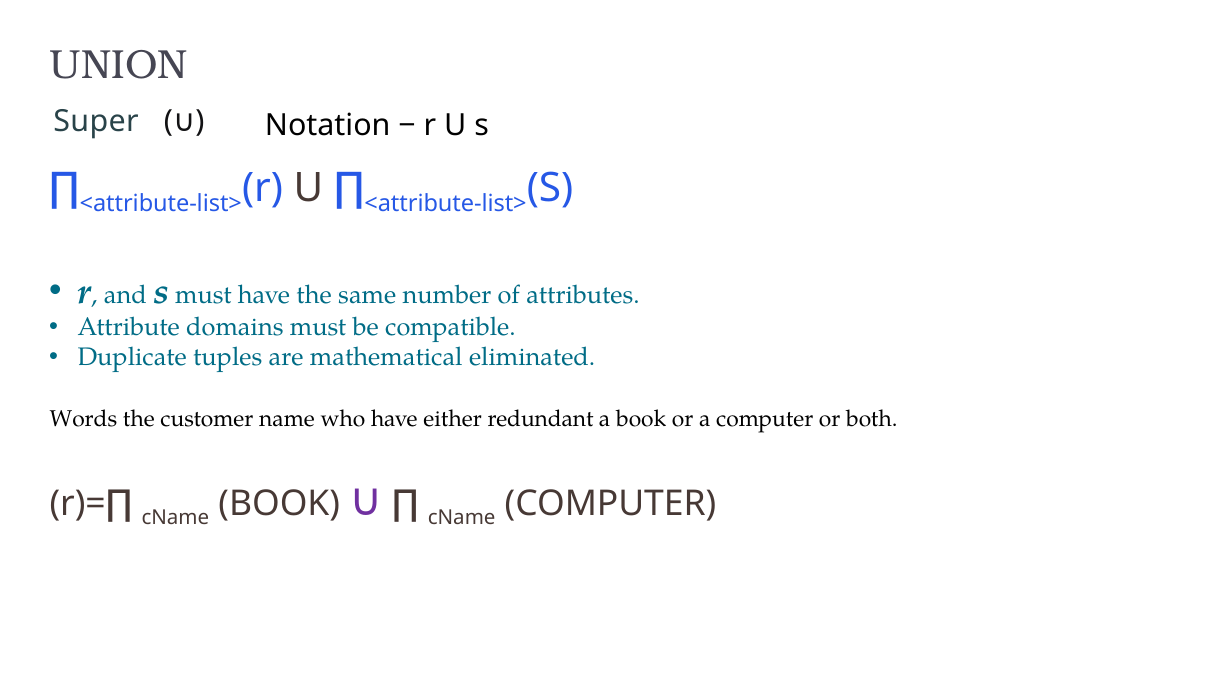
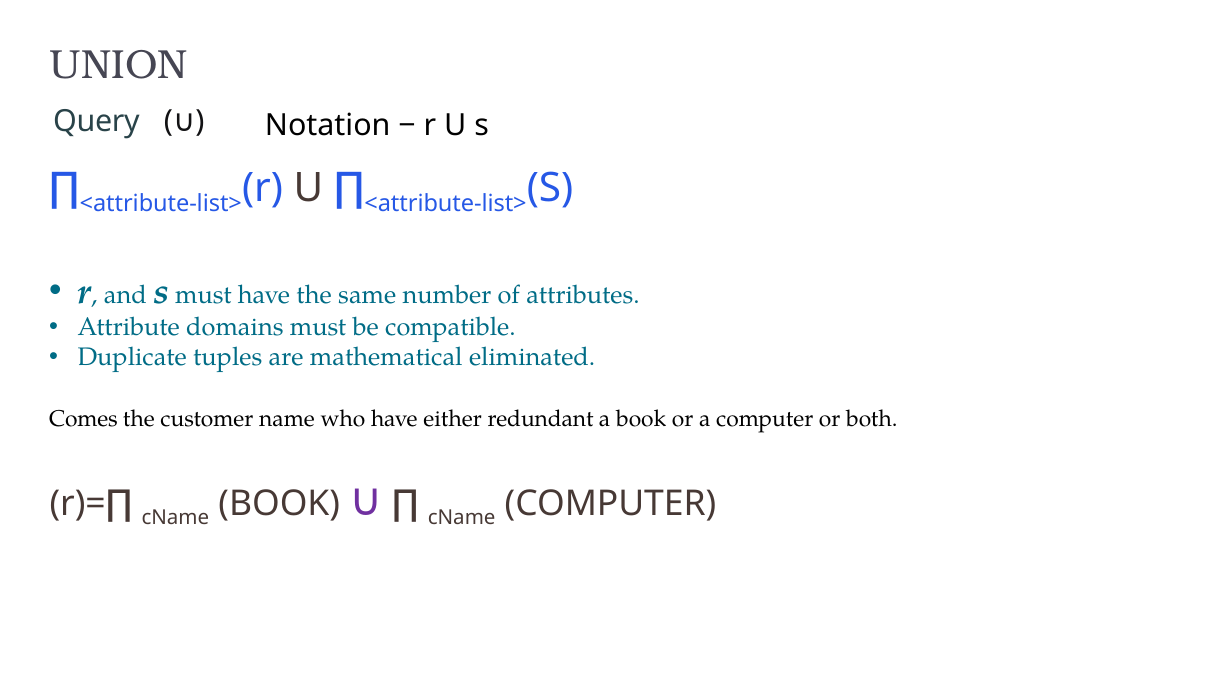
Super: Super -> Query (96, 121)
Words: Words -> Comes (83, 419)
